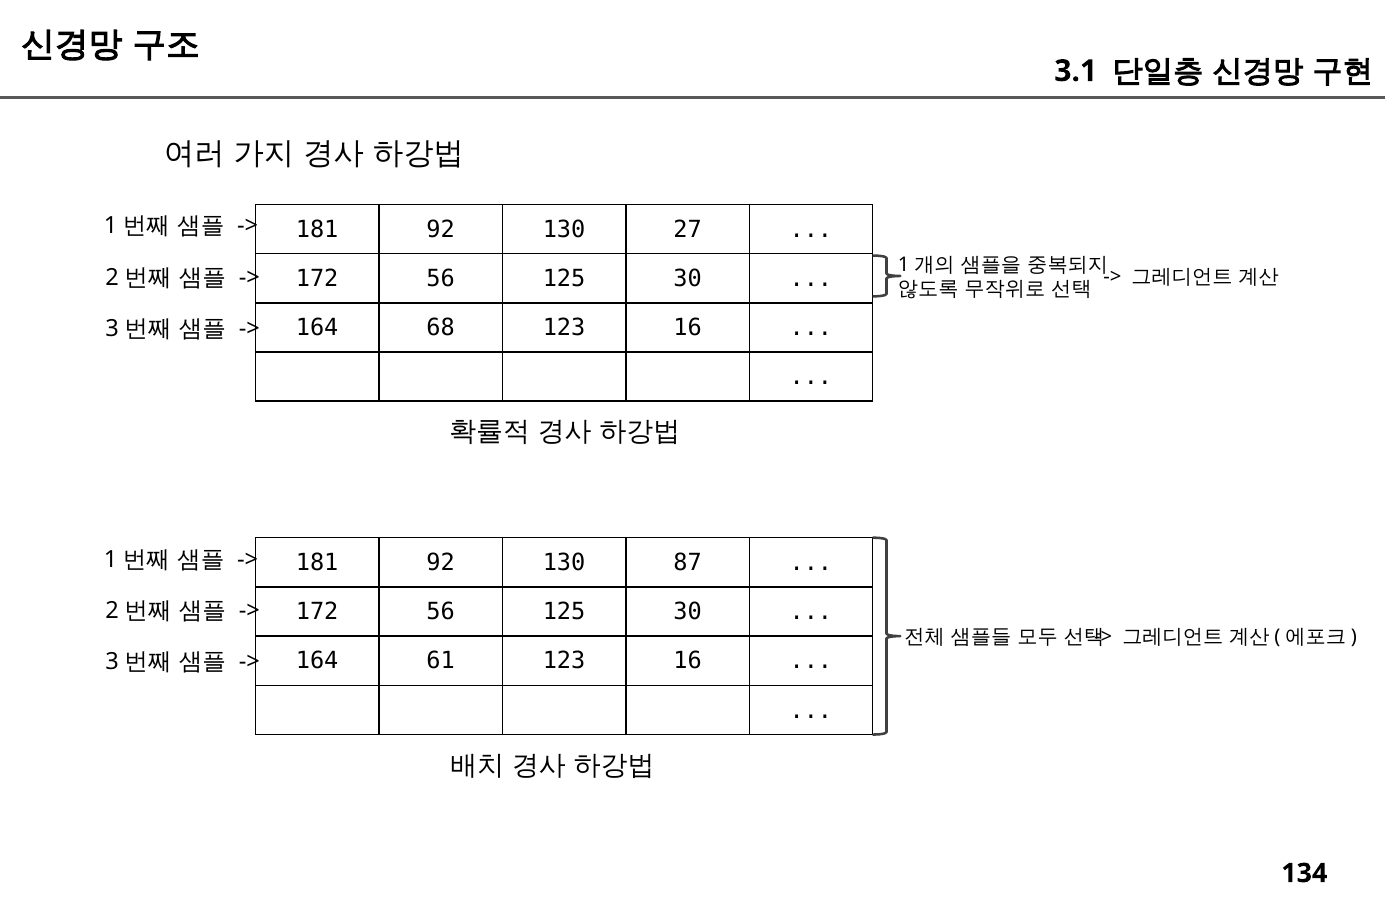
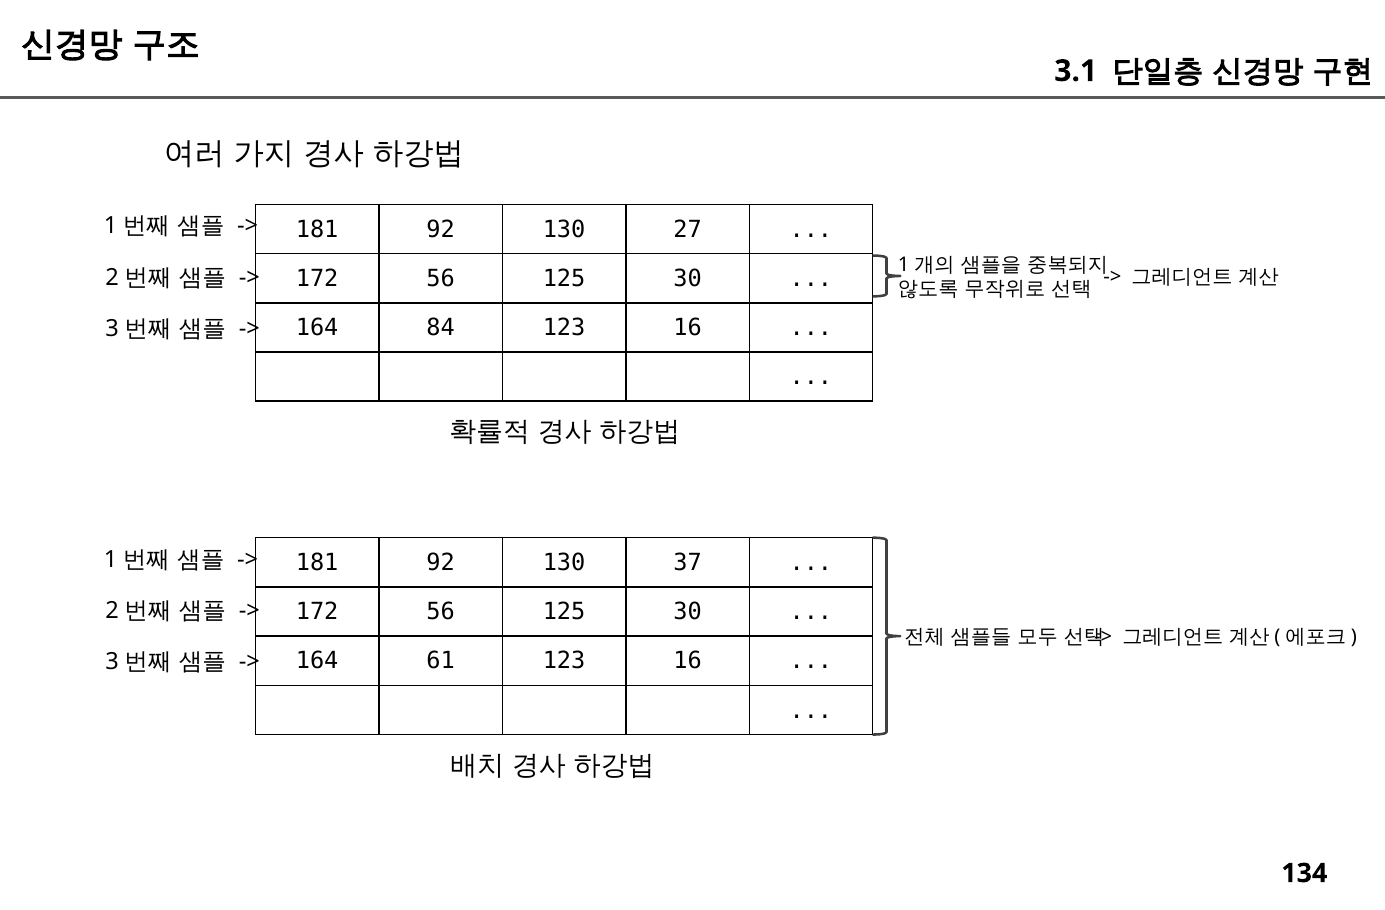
68: 68 -> 84 (441, 328)
87: 87 -> 37 (688, 563)
